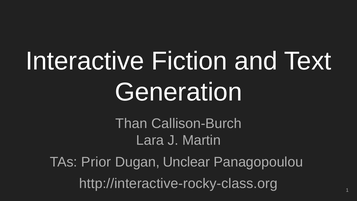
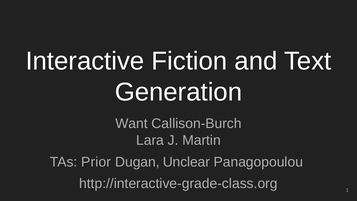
Than: Than -> Want (131, 124)
http://interactive-rocky-class.org: http://interactive-rocky-class.org -> http://interactive-grade-class.org (178, 183)
